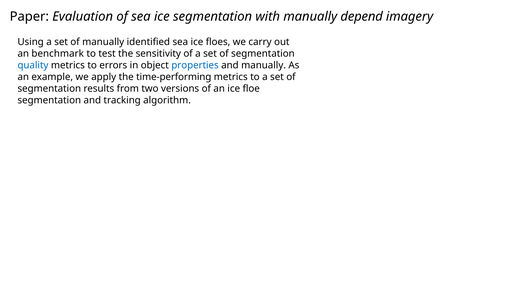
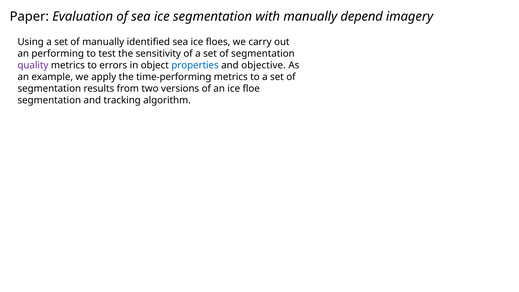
benchmark: benchmark -> performing (58, 54)
quality colour: blue -> purple (33, 65)
and manually: manually -> objective (264, 65)
